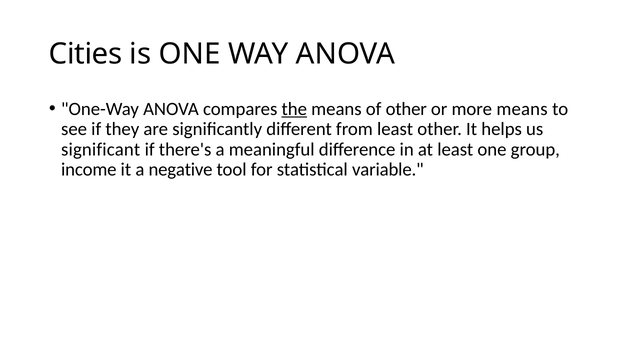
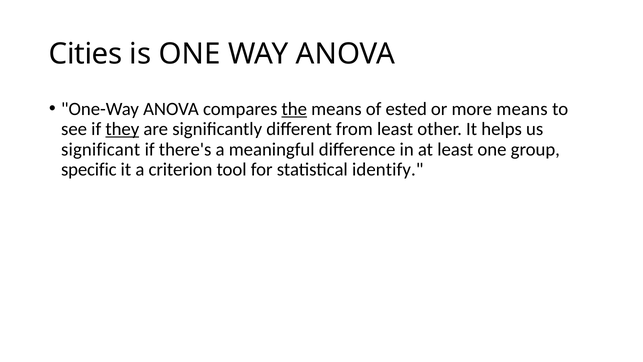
of other: other -> ested (406, 109)
they underline: none -> present (122, 129)
income: income -> specific (89, 169)
negative: negative -> criterion (181, 169)
variable: variable -> identify (388, 169)
